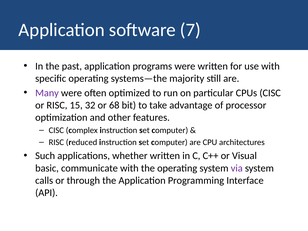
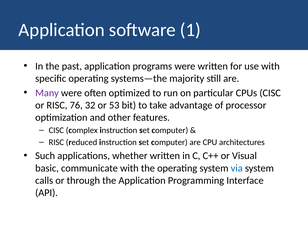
7: 7 -> 1 (190, 30)
15: 15 -> 76 (76, 105)
68: 68 -> 53 (114, 105)
via colour: purple -> blue (237, 168)
